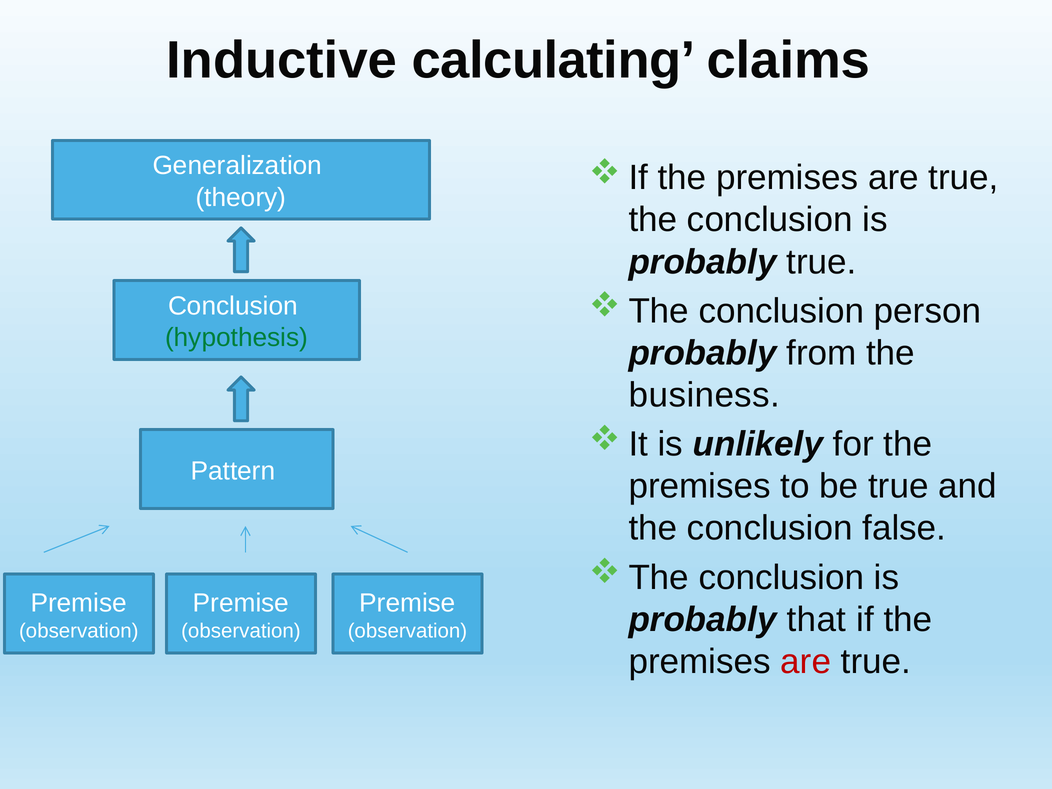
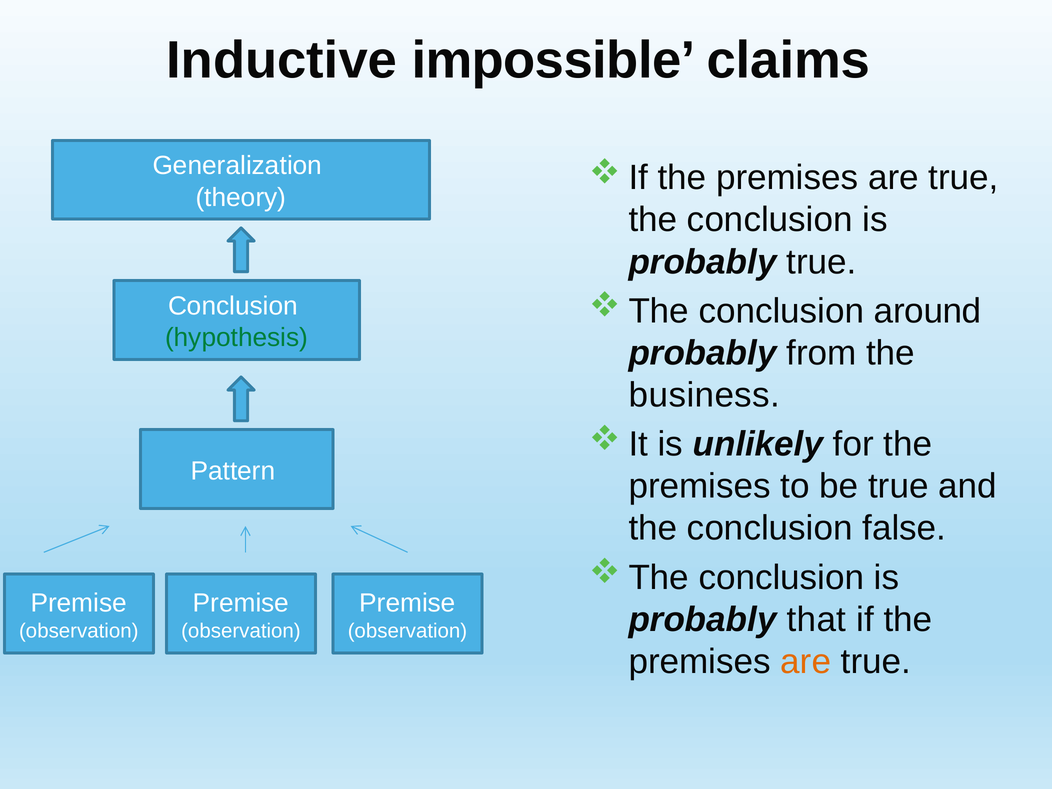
calculating: calculating -> impossible (553, 61)
person: person -> around (928, 311)
are colour: red -> orange (806, 662)
